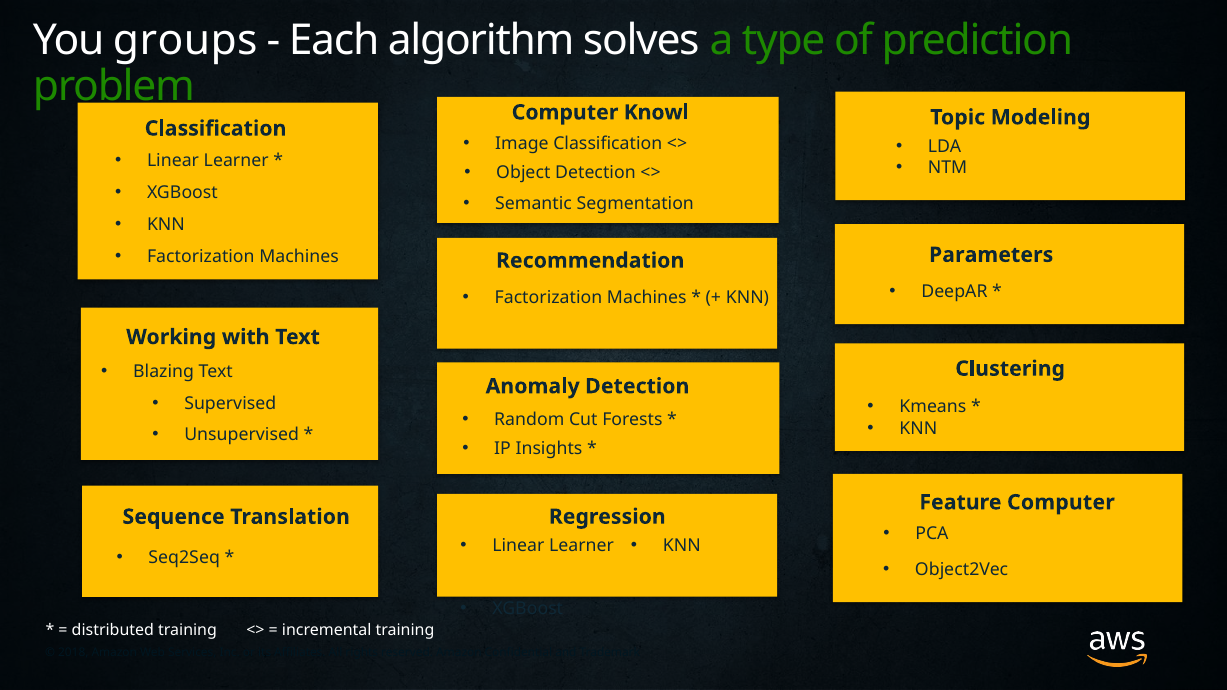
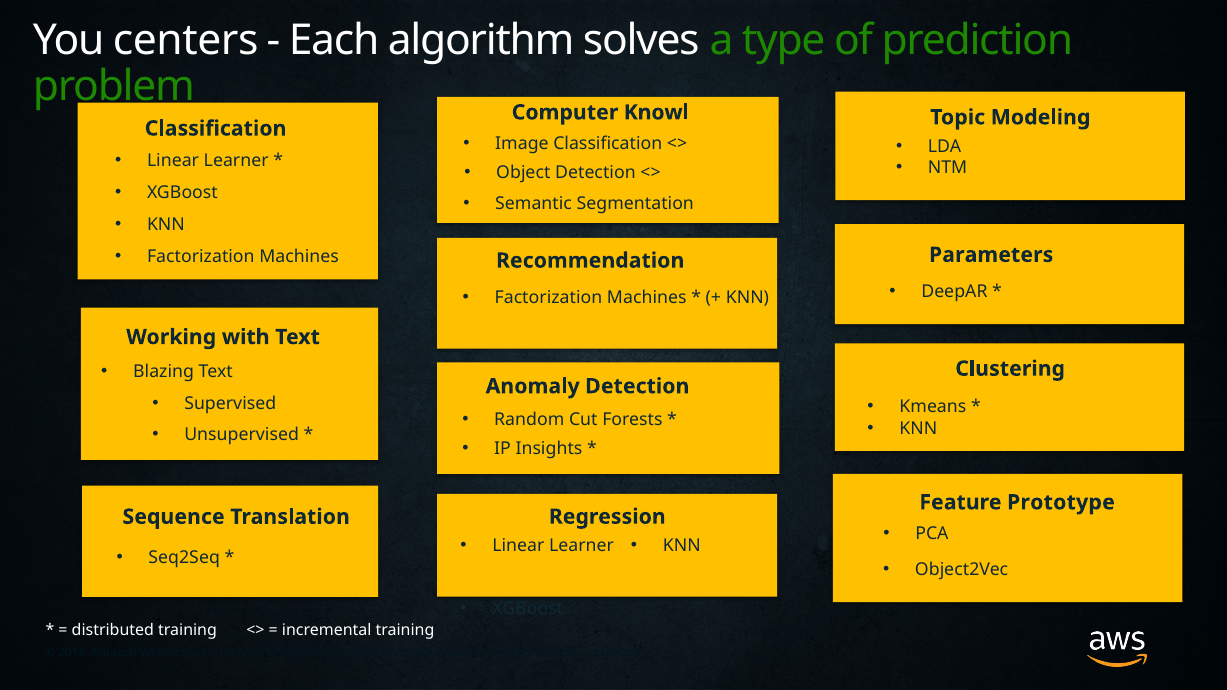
groups: groups -> centers (186, 40)
Feature Computer: Computer -> Prototype (1061, 502)
